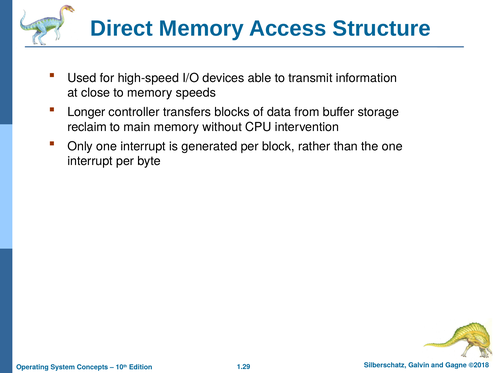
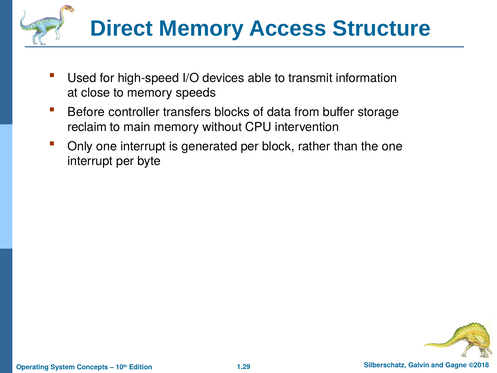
Longer: Longer -> Before (86, 112)
